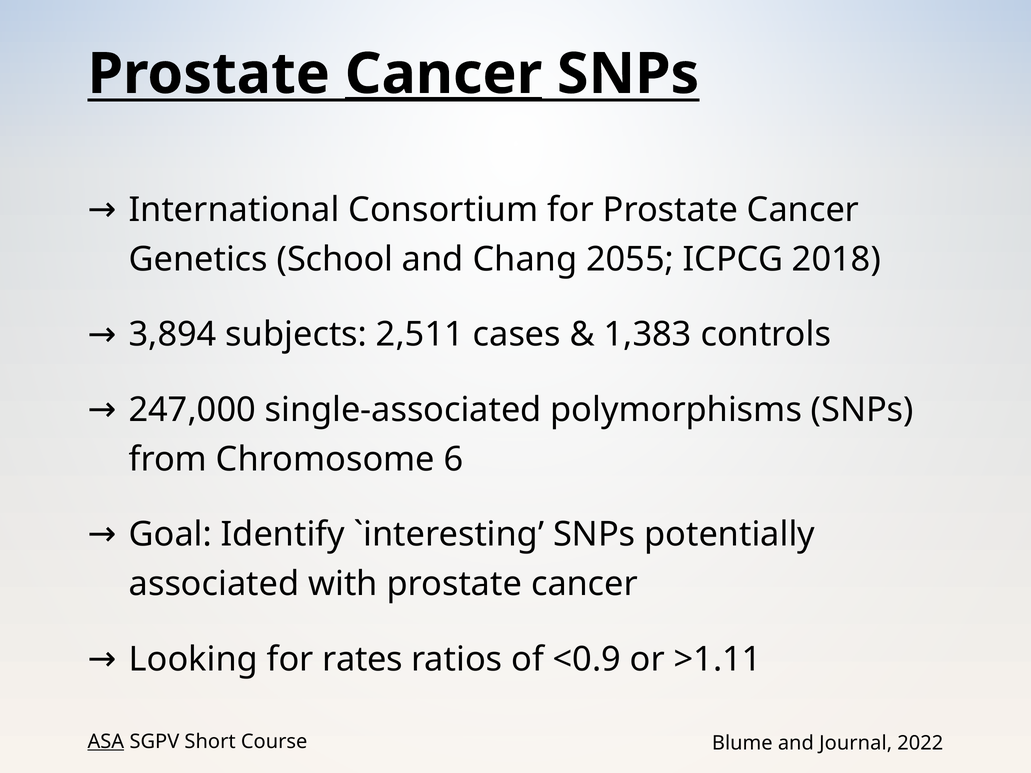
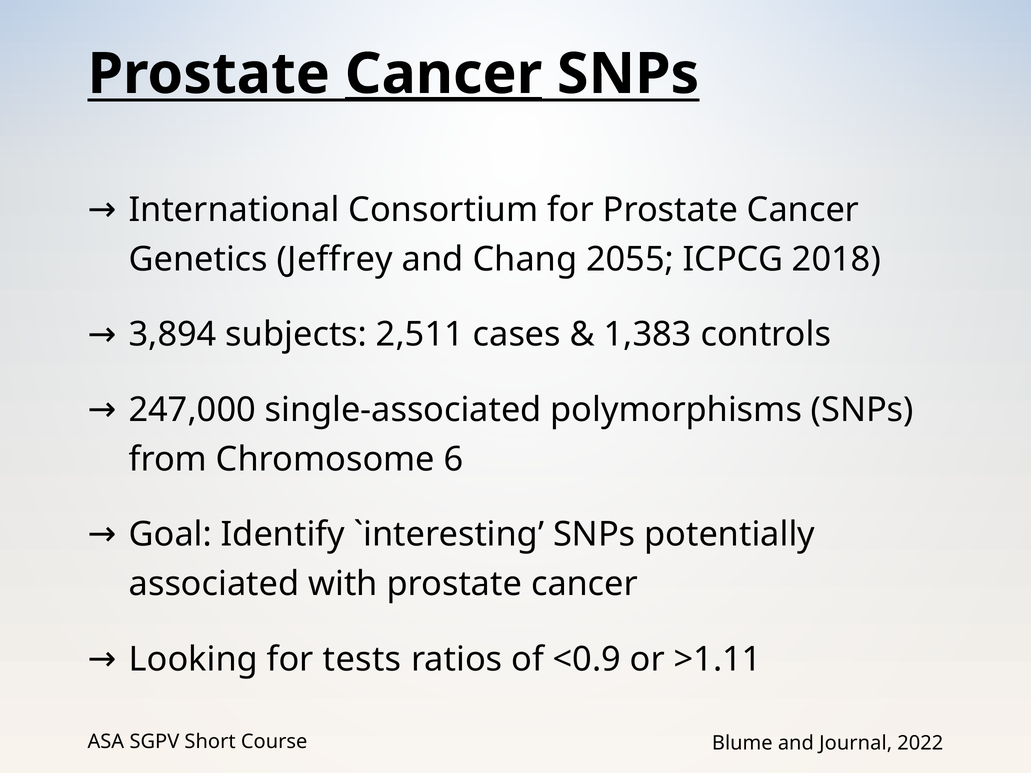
School: School -> Jeffrey (335, 259)
rates: rates -> tests (362, 659)
ASA underline: present -> none (106, 742)
